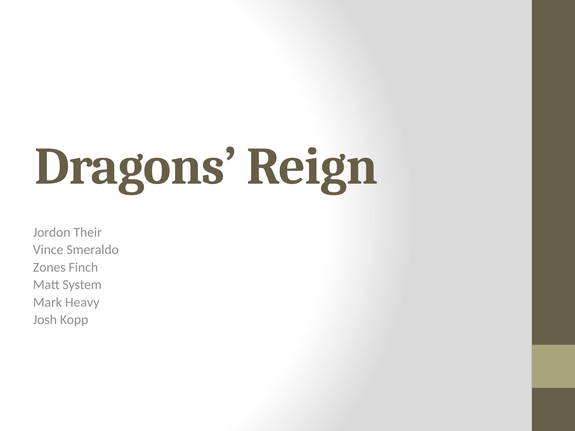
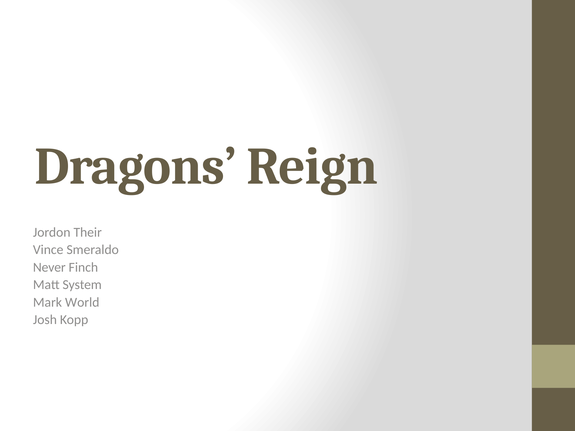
Zones: Zones -> Never (49, 267)
Heavy: Heavy -> World (82, 302)
